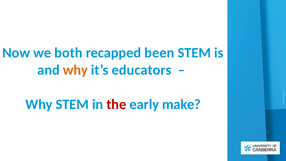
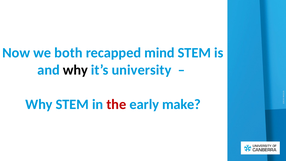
been: been -> mind (159, 53)
why colour: orange -> black (75, 70)
educators: educators -> university (142, 70)
